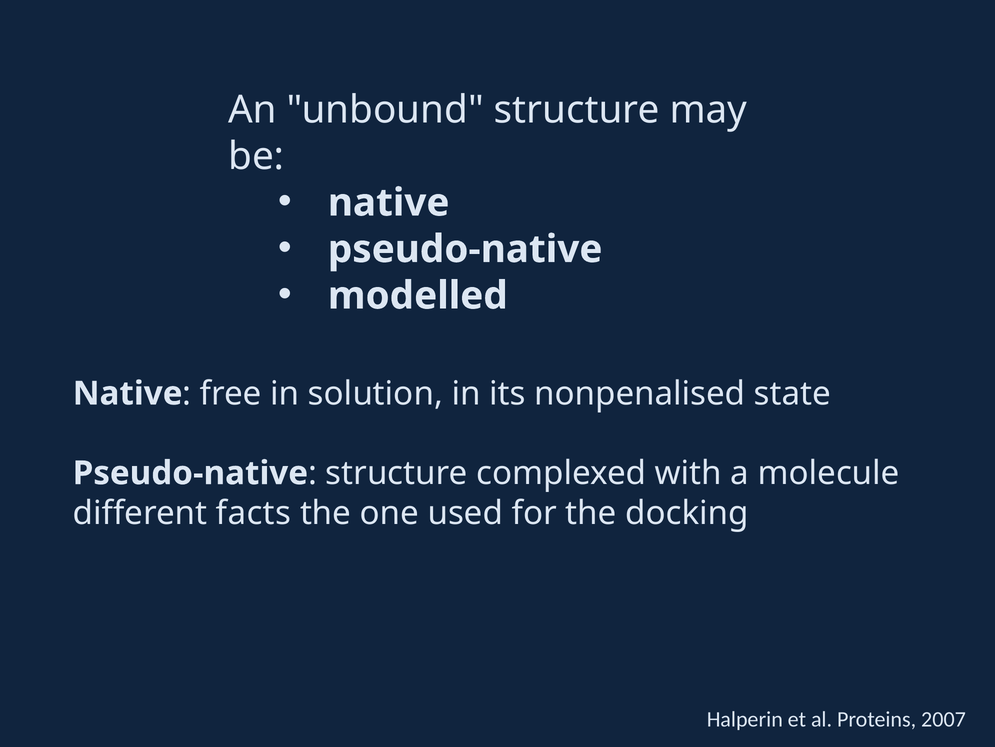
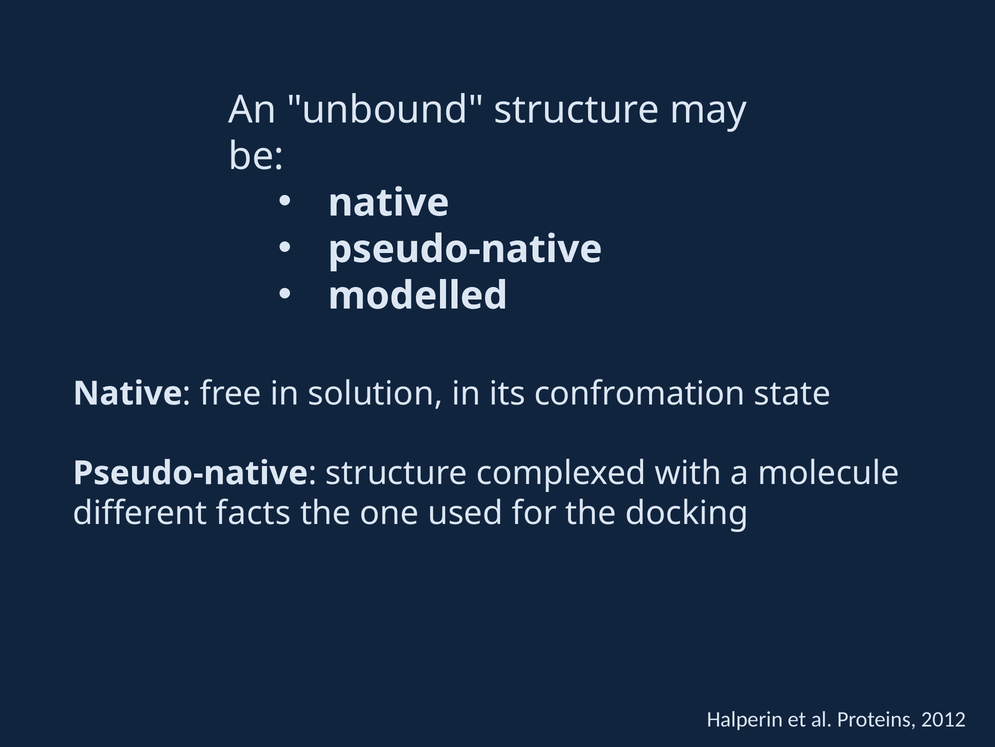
nonpenalised: nonpenalised -> confromation (640, 393)
2007: 2007 -> 2012 (943, 719)
